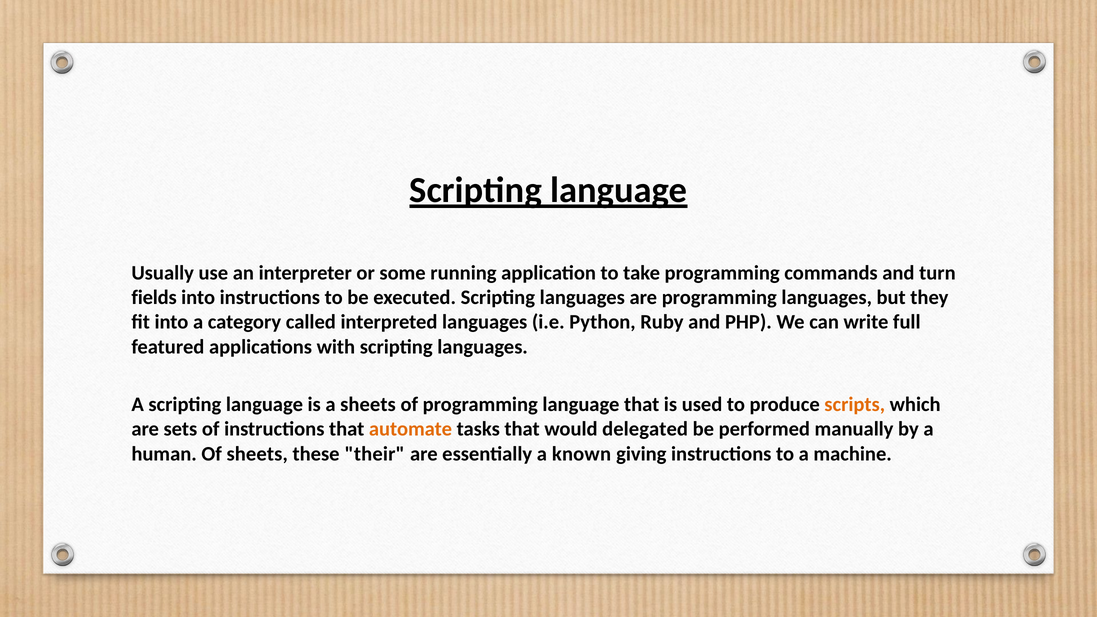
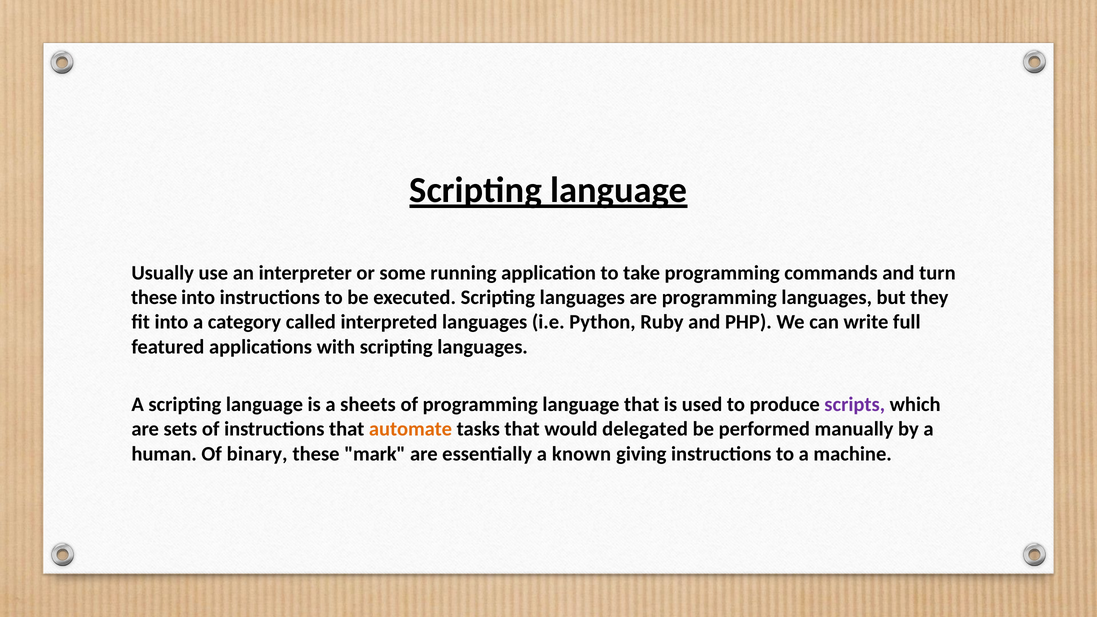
fields: fields -> these (154, 298)
scripts colour: orange -> purple (855, 404)
Of sheets: sheets -> binary (257, 454)
their: their -> mark (375, 454)
